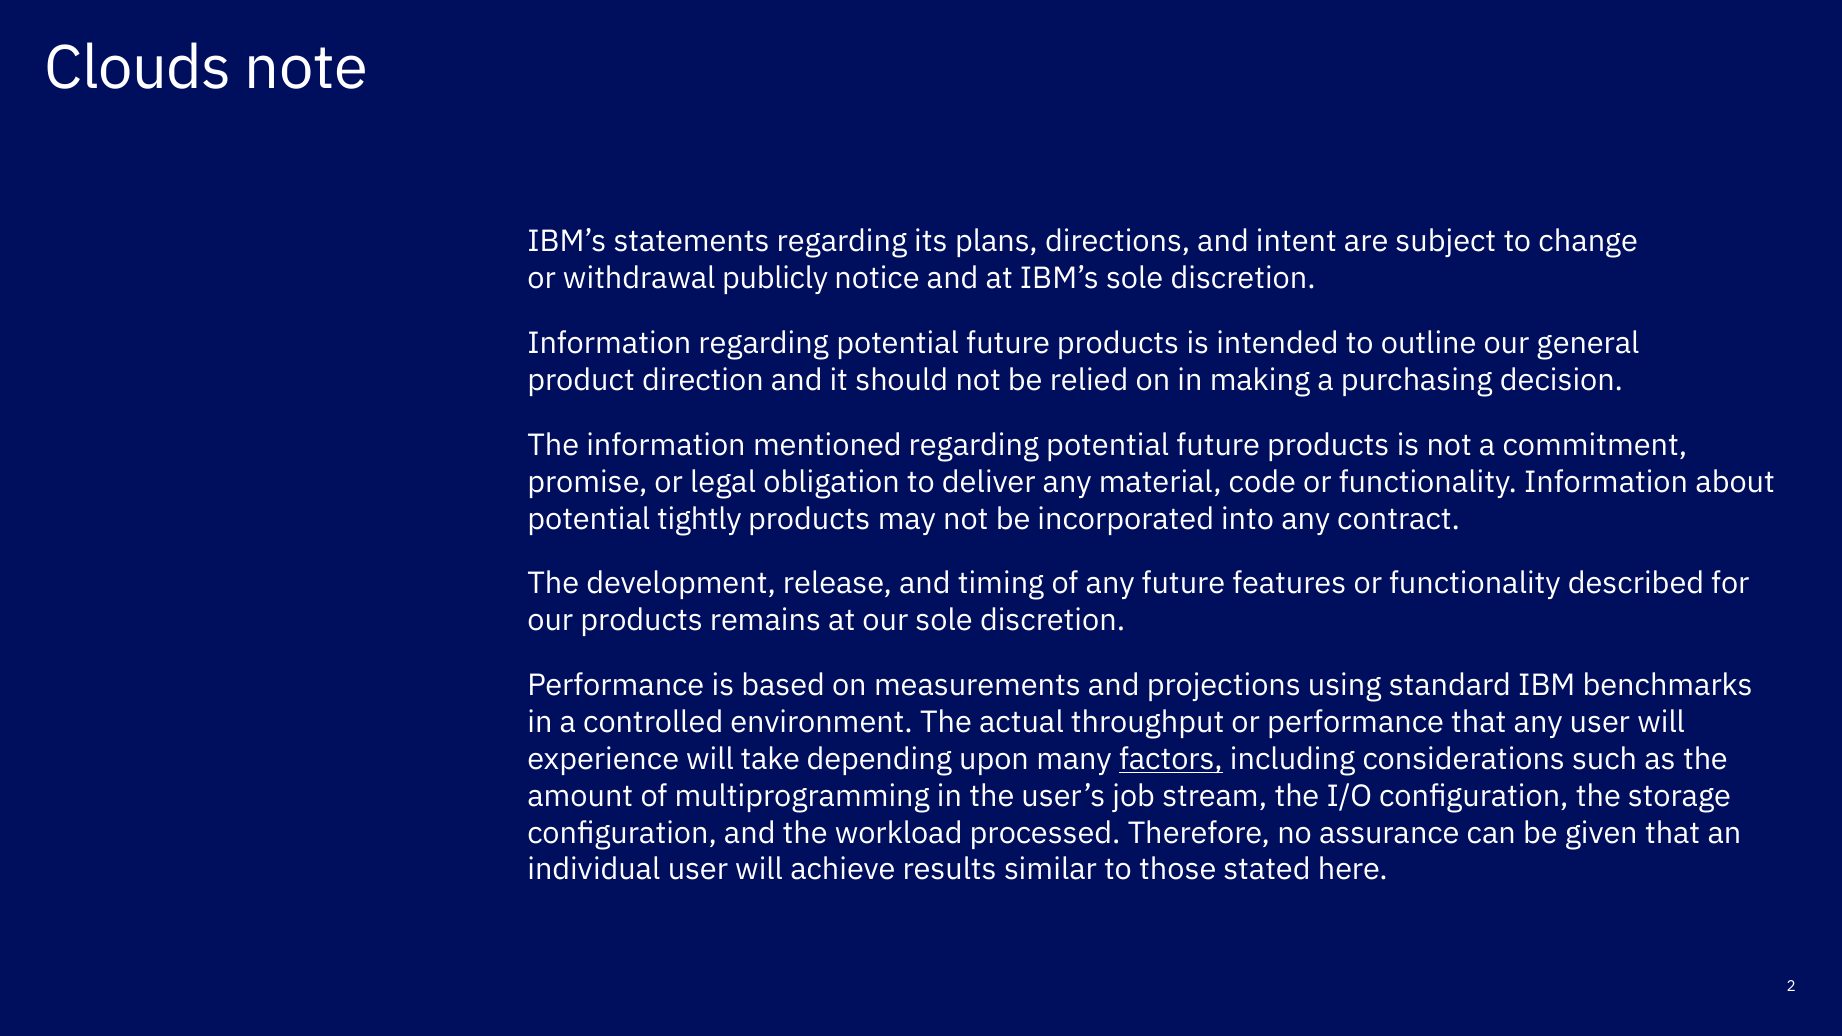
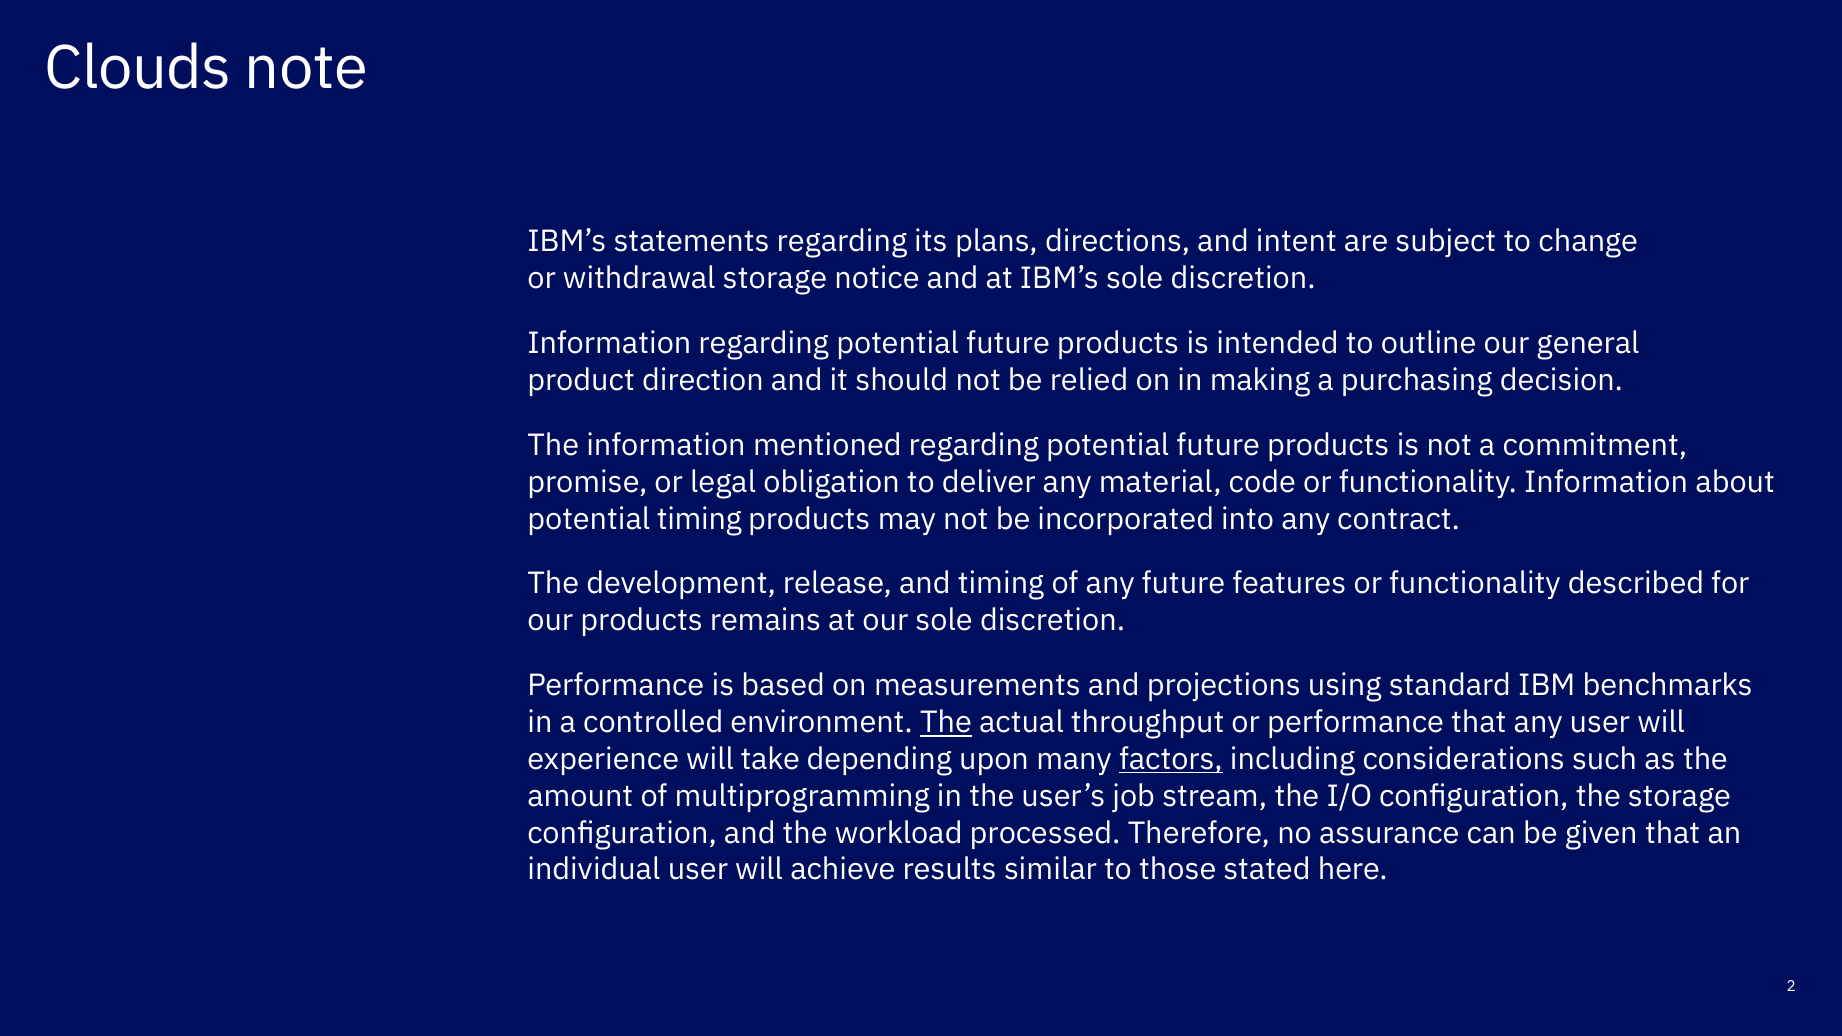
withdrawal publicly: publicly -> storage (775, 279)
potential tightly: tightly -> timing (699, 519)
The underline: none -> present (946, 723)
